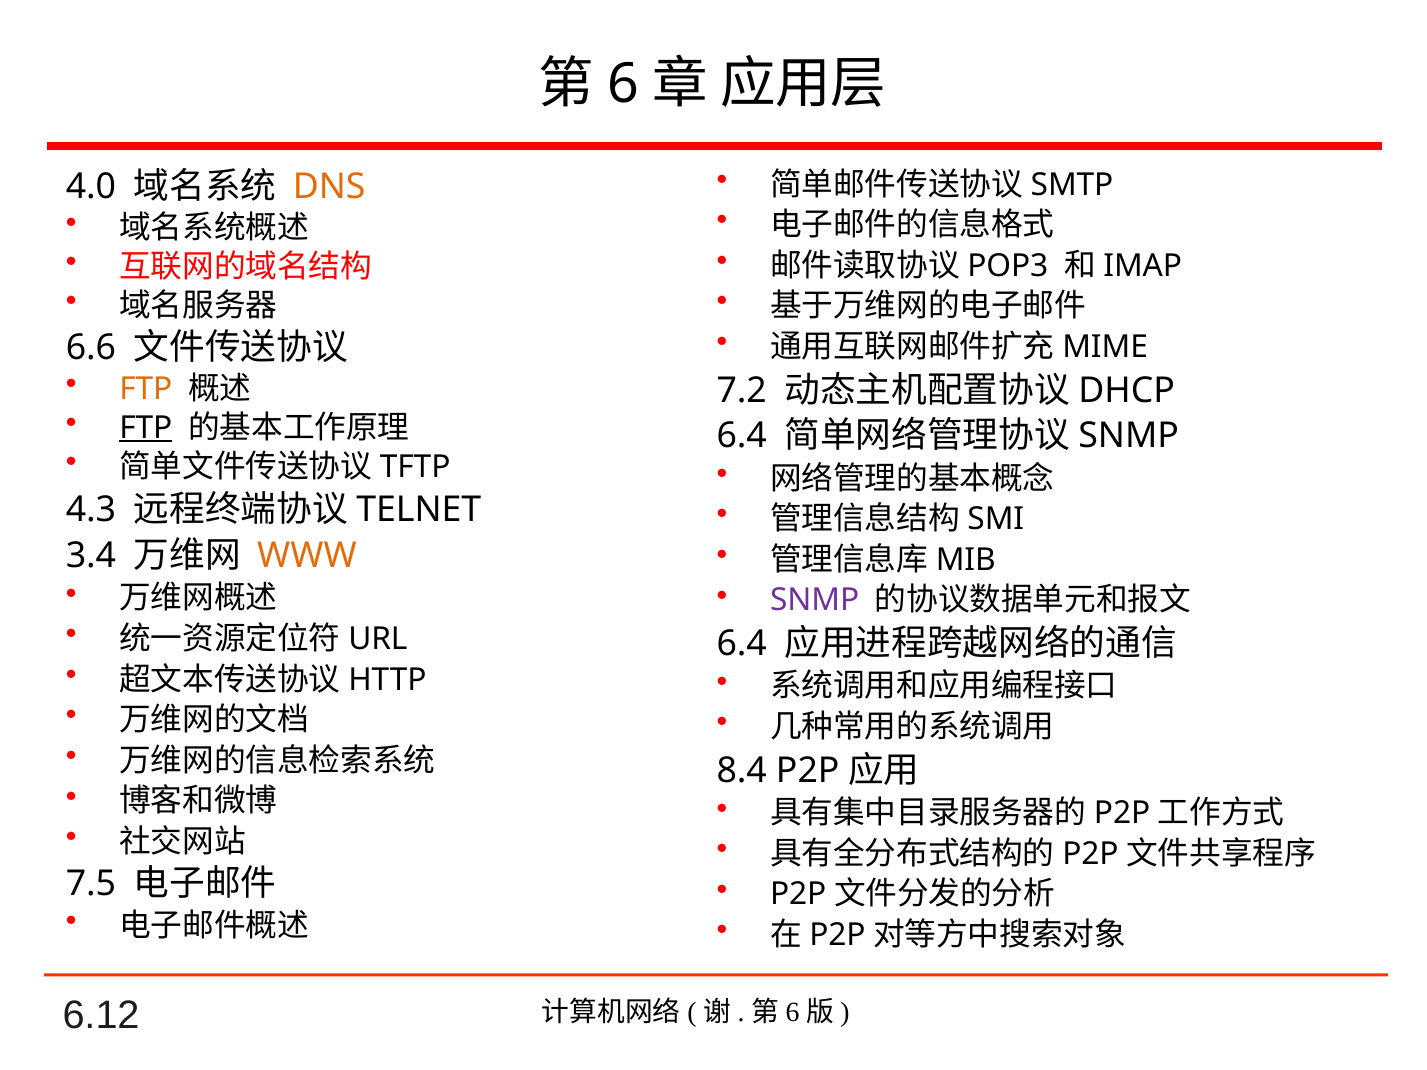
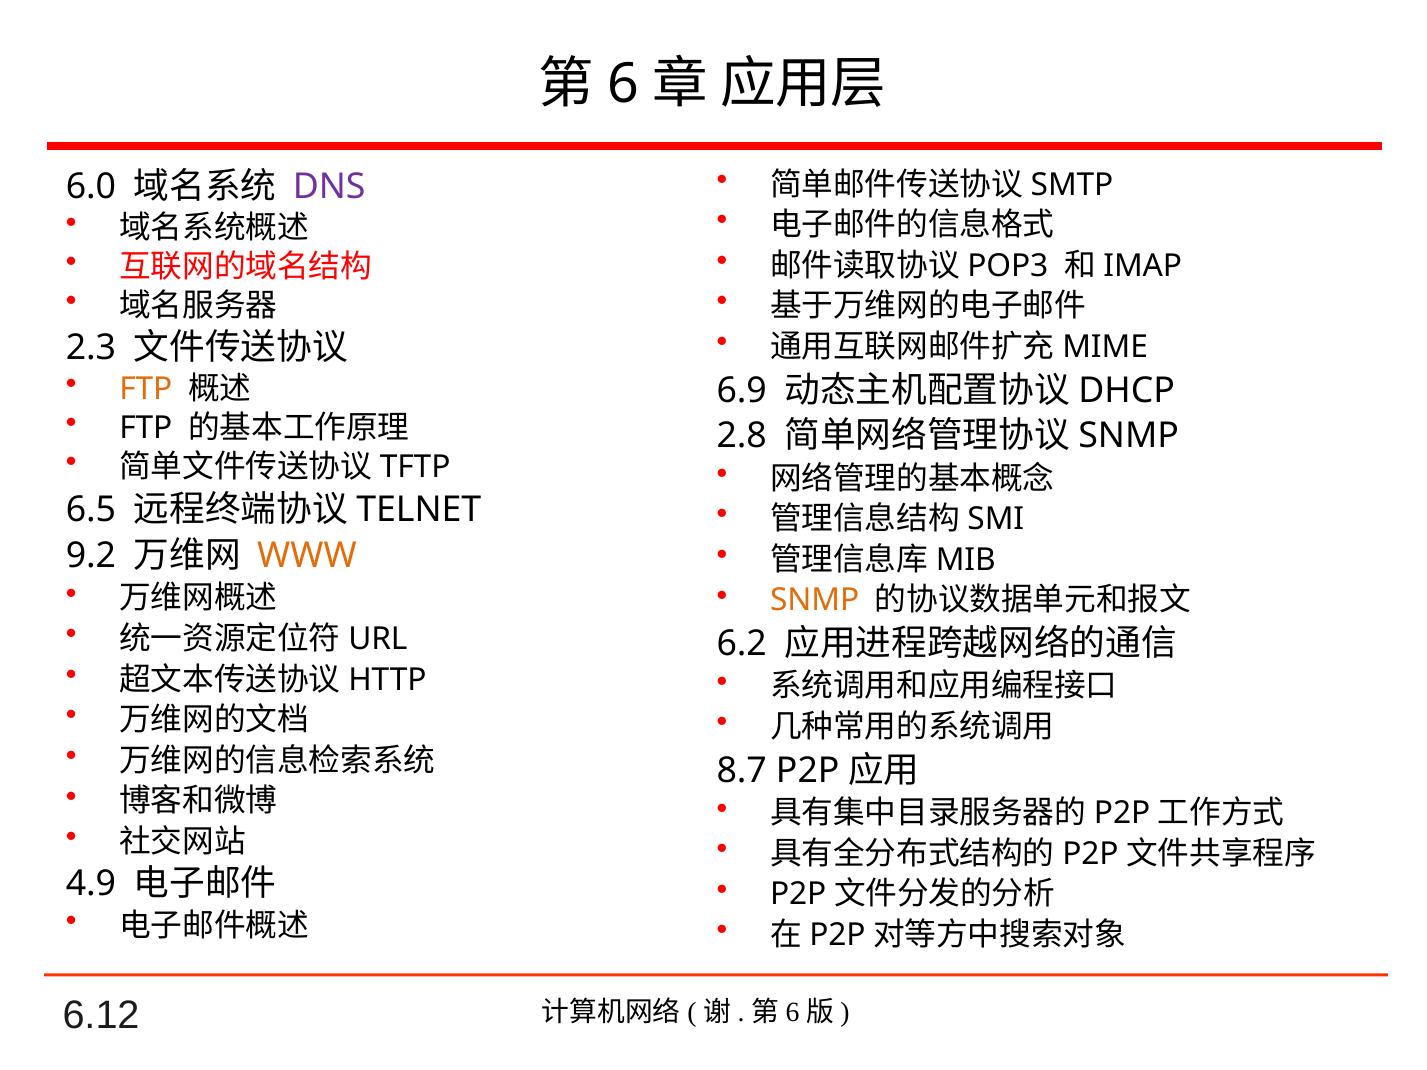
4.0: 4.0 -> 6.0 (91, 187)
DNS colour: orange -> purple (329, 187)
6.6: 6.6 -> 2.3 (91, 348)
7.2: 7.2 -> 6.9 (742, 390)
FTP underline: present -> none (146, 428)
6.4: 6.4 -> 2.8 (742, 436)
4.3: 4.3 -> 6.5 (91, 510)
3.4: 3.4 -> 9.2 (91, 556)
SNMP colour: purple -> orange (815, 600)
6.4: 6.4 -> 6.2 (742, 644)
8.4: 8.4 -> 8.7 (742, 771)
7.5: 7.5 -> 4.9 (91, 884)
